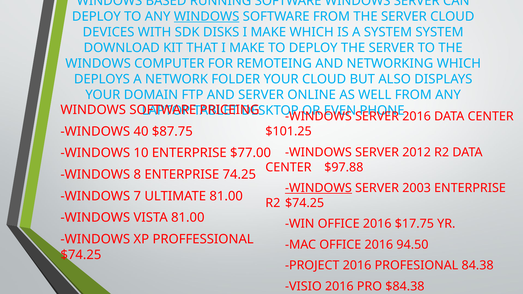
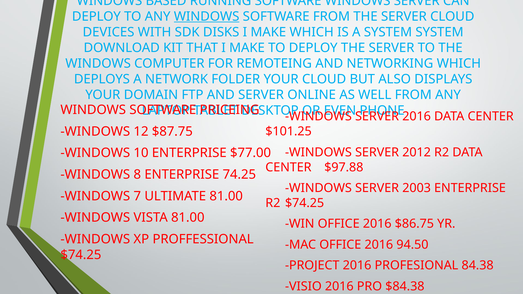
40: 40 -> 12 (141, 131)
WINDOWS underline: present -> none (318, 188)
$17.75: $17.75 -> $86.75 (414, 224)
